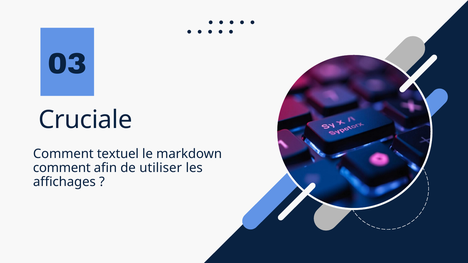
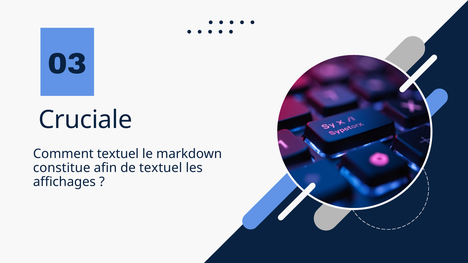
comment: comment -> constitue (62, 168)
de utiliser: utiliser -> textuel (161, 168)
